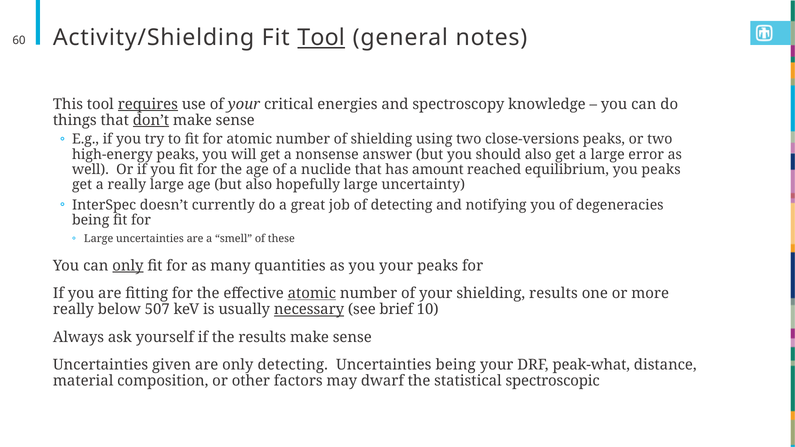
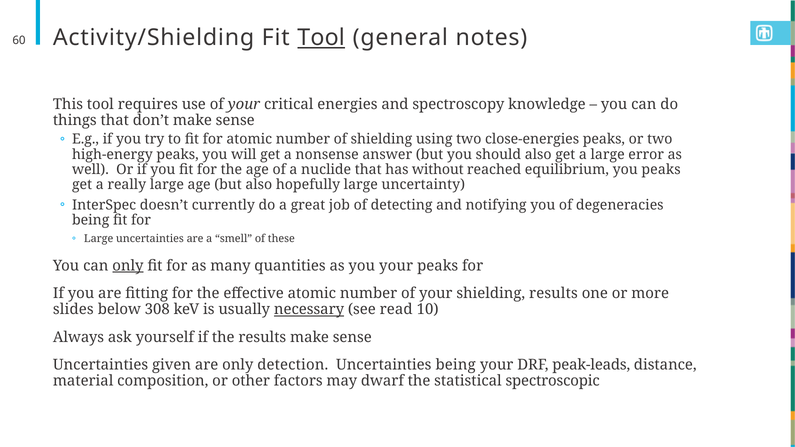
requires underline: present -> none (148, 104)
don’t underline: present -> none (151, 120)
close-versions: close-versions -> close-energies (532, 139)
amount: amount -> without (438, 170)
atomic underline: present -> none (312, 293)
really: really -> slides (73, 310)
507: 507 -> 308 (157, 310)
brief: brief -> read (396, 310)
only detecting: detecting -> detection (293, 365)
peak-what: peak-what -> peak-leads (591, 365)
